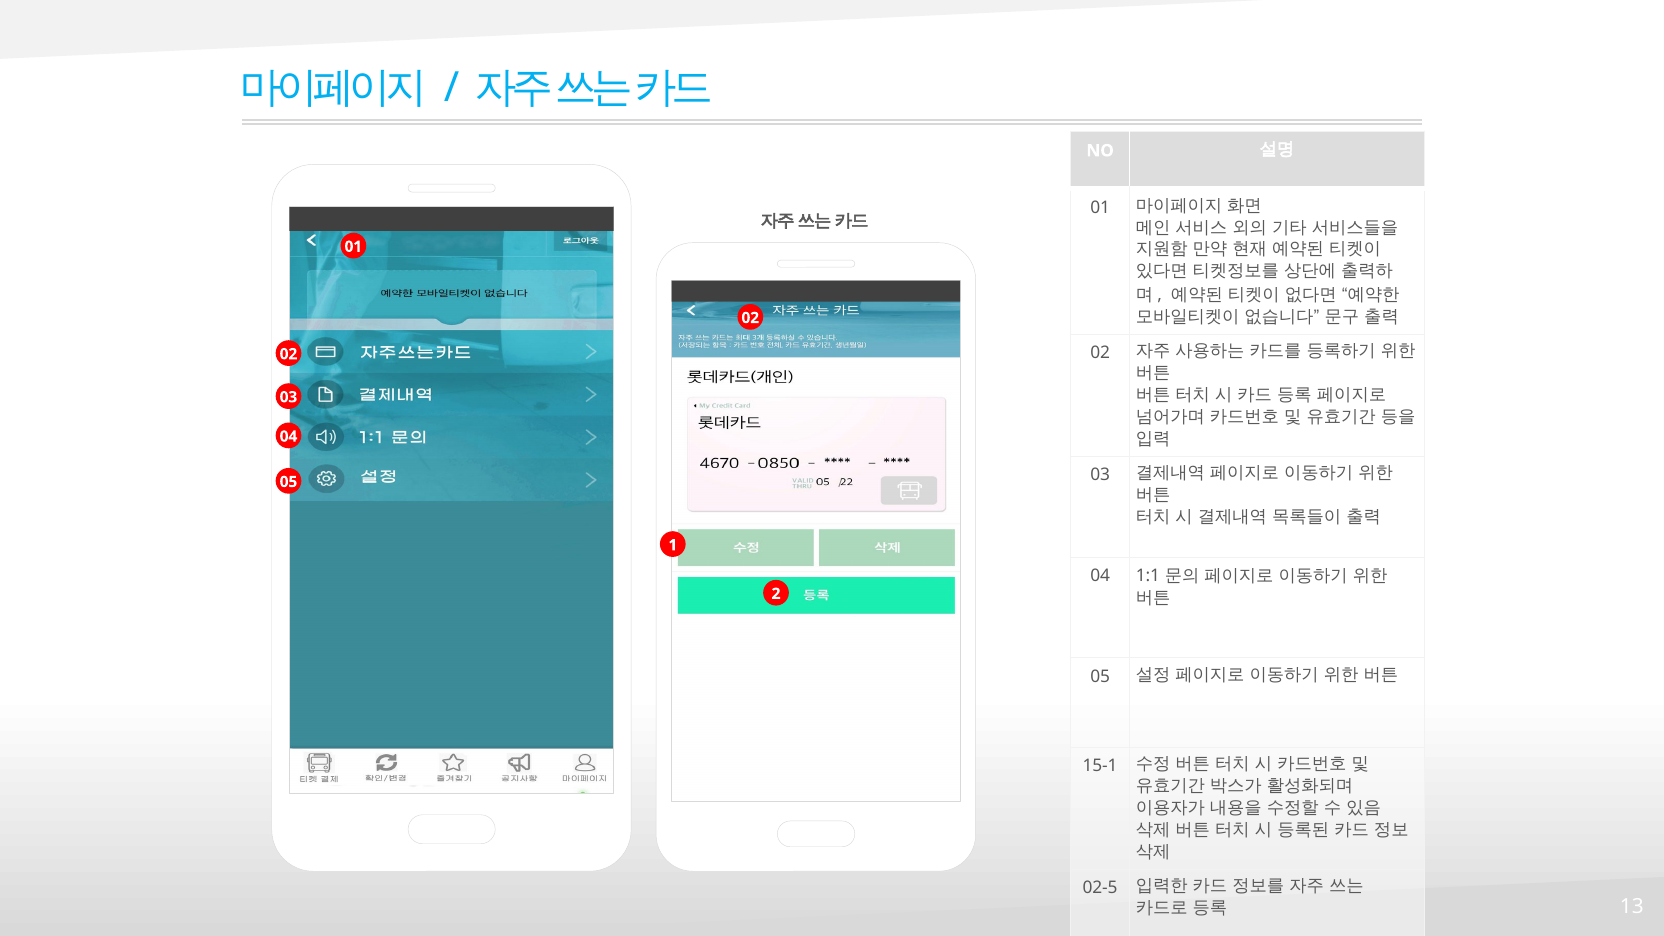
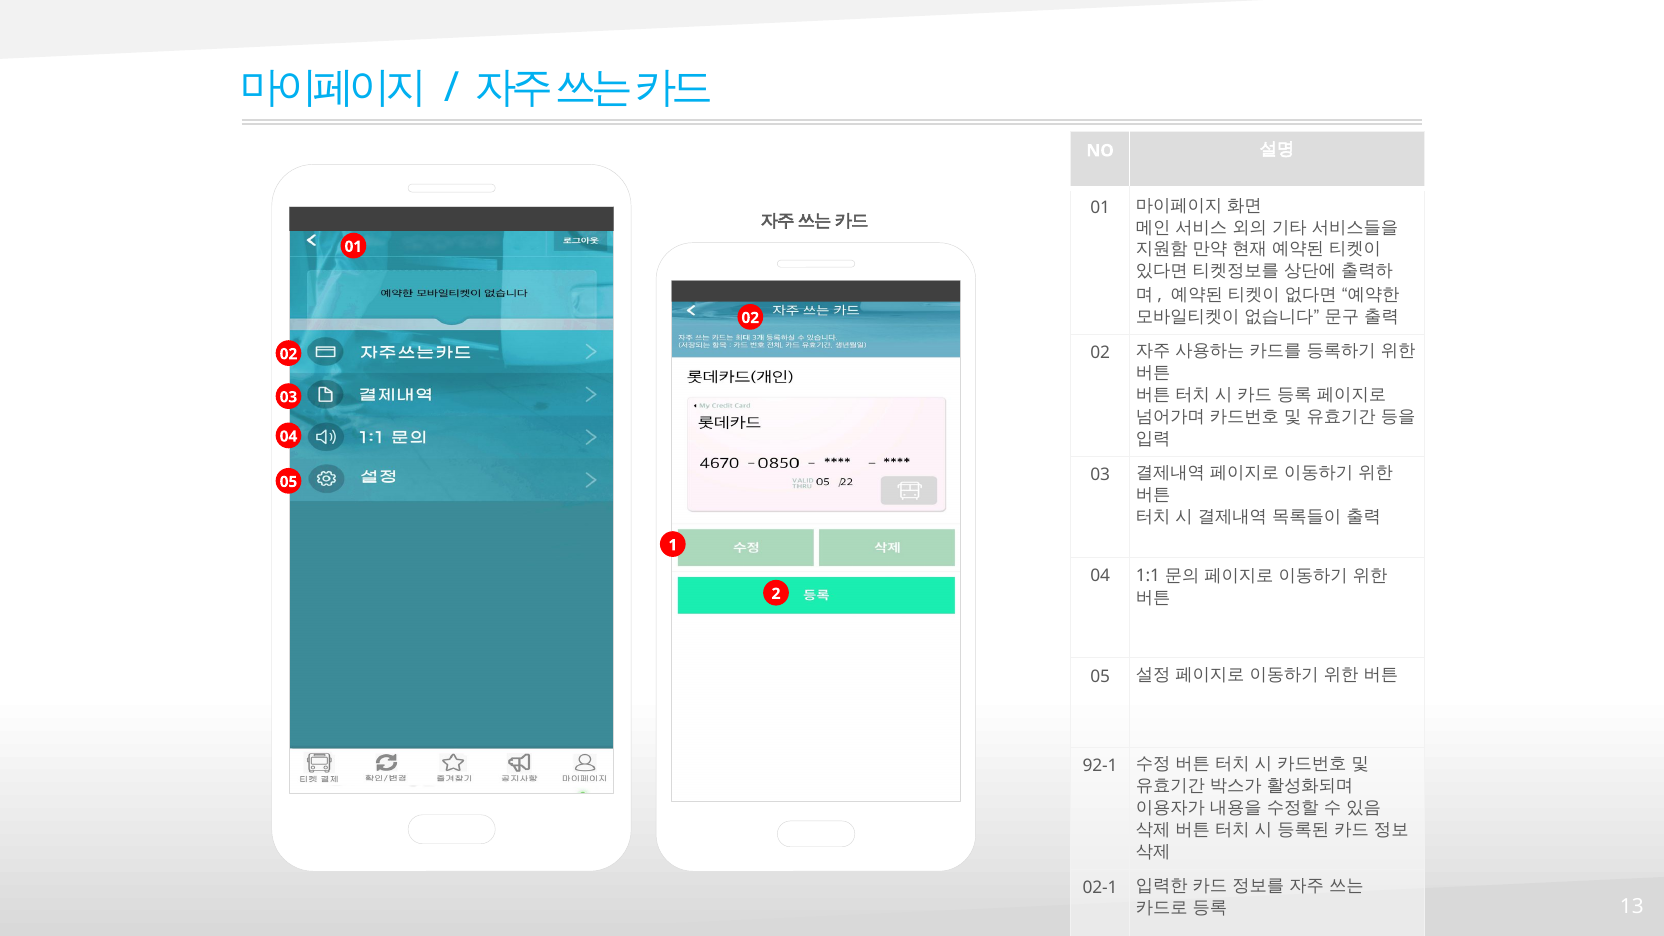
15-1: 15-1 -> 92-1 (1100, 766)
02-5: 02-5 -> 02-1 (1100, 888)
